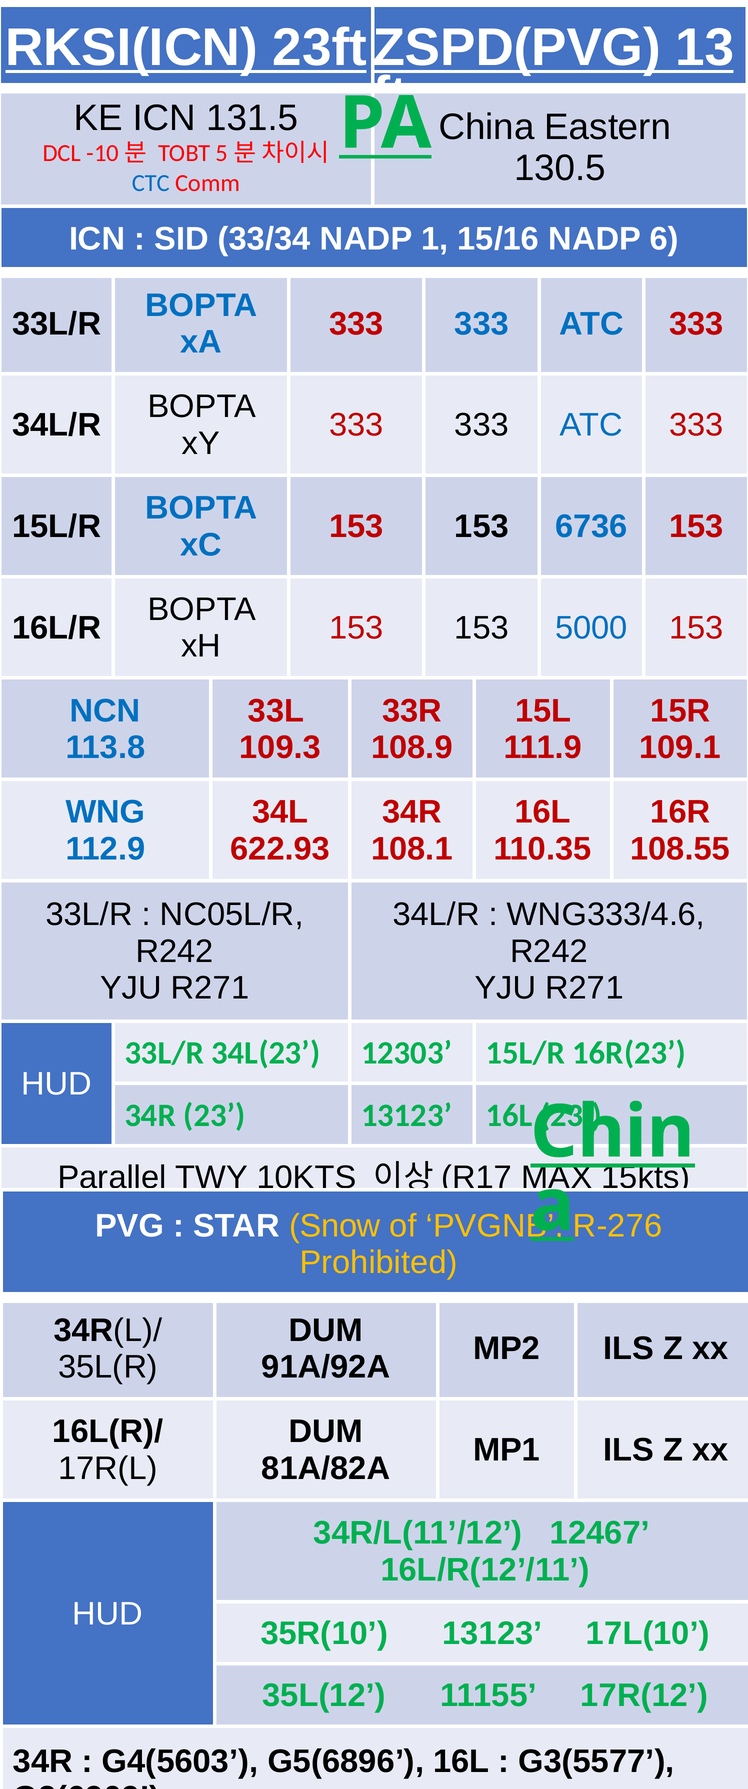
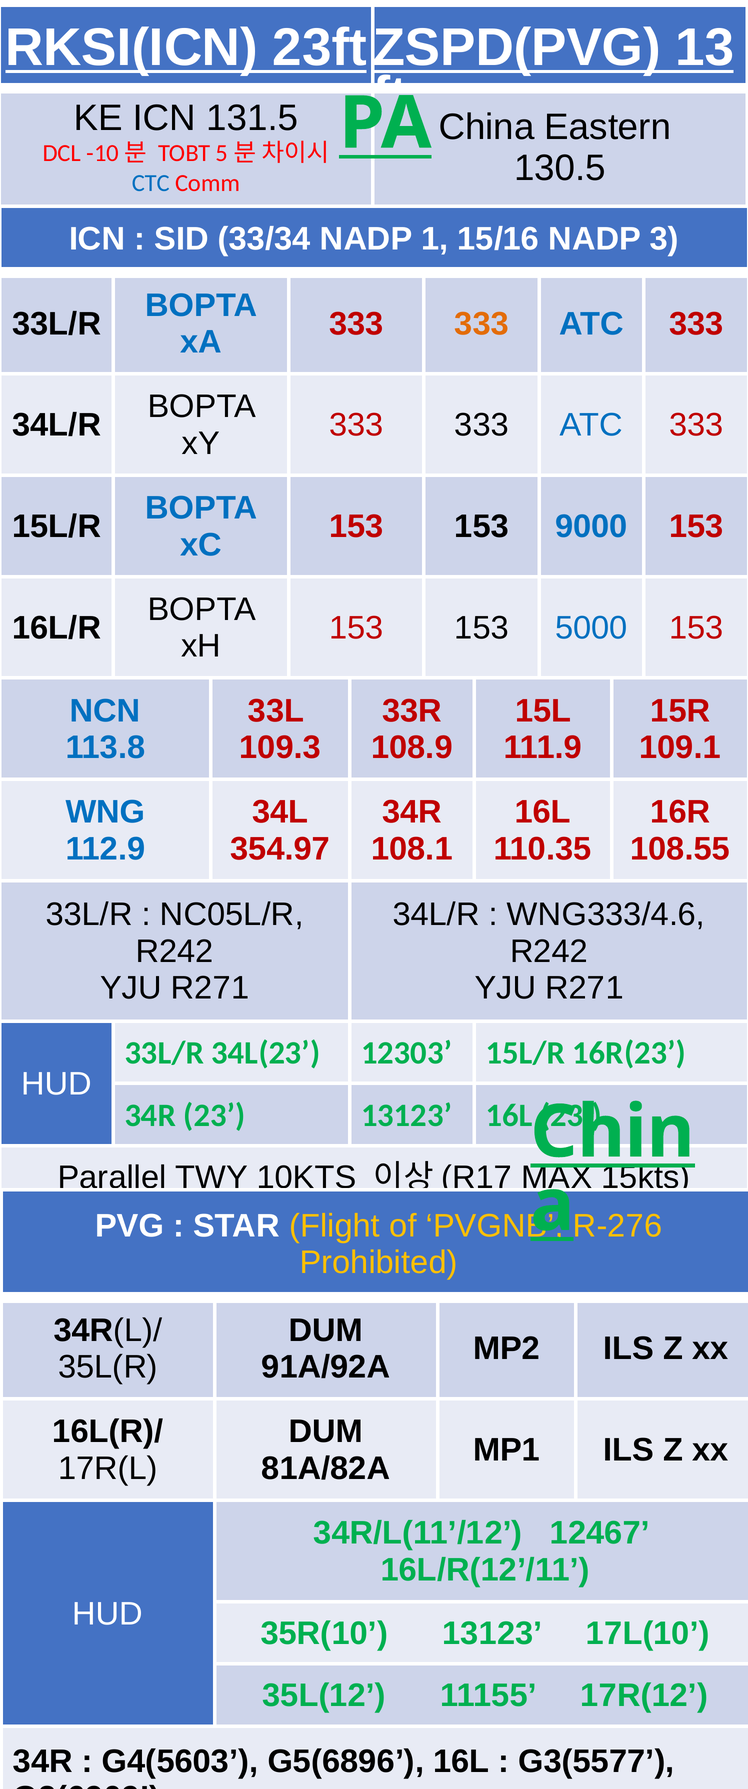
6: 6 -> 3 (664, 239)
333 colour: blue -> orange (482, 324)
6736: 6736 -> 9000 (591, 527)
622.93: 622.93 -> 354.97 (280, 849)
Snow: Snow -> Flight (335, 1226)
